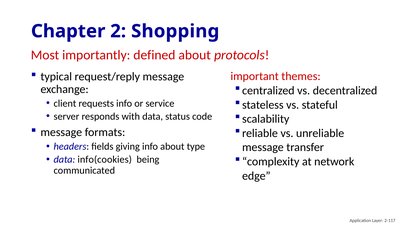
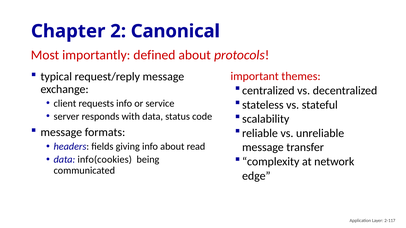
Shopping: Shopping -> Canonical (175, 31)
type: type -> read (196, 147)
